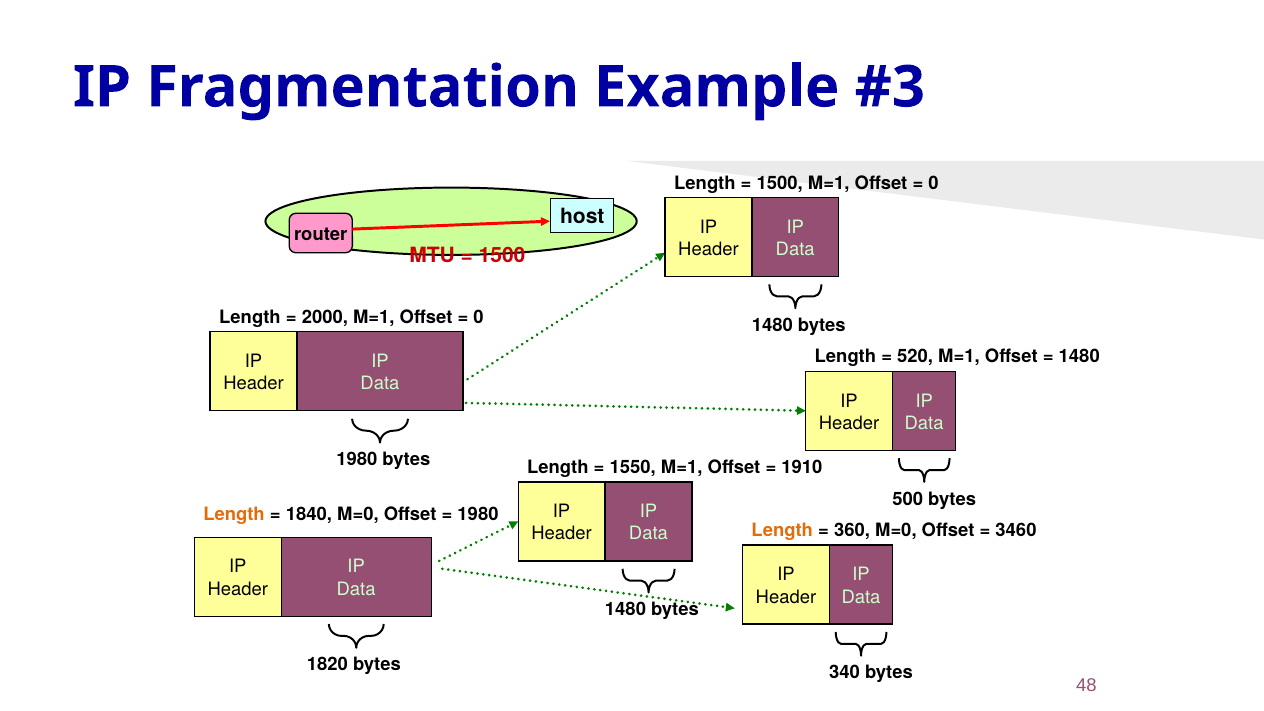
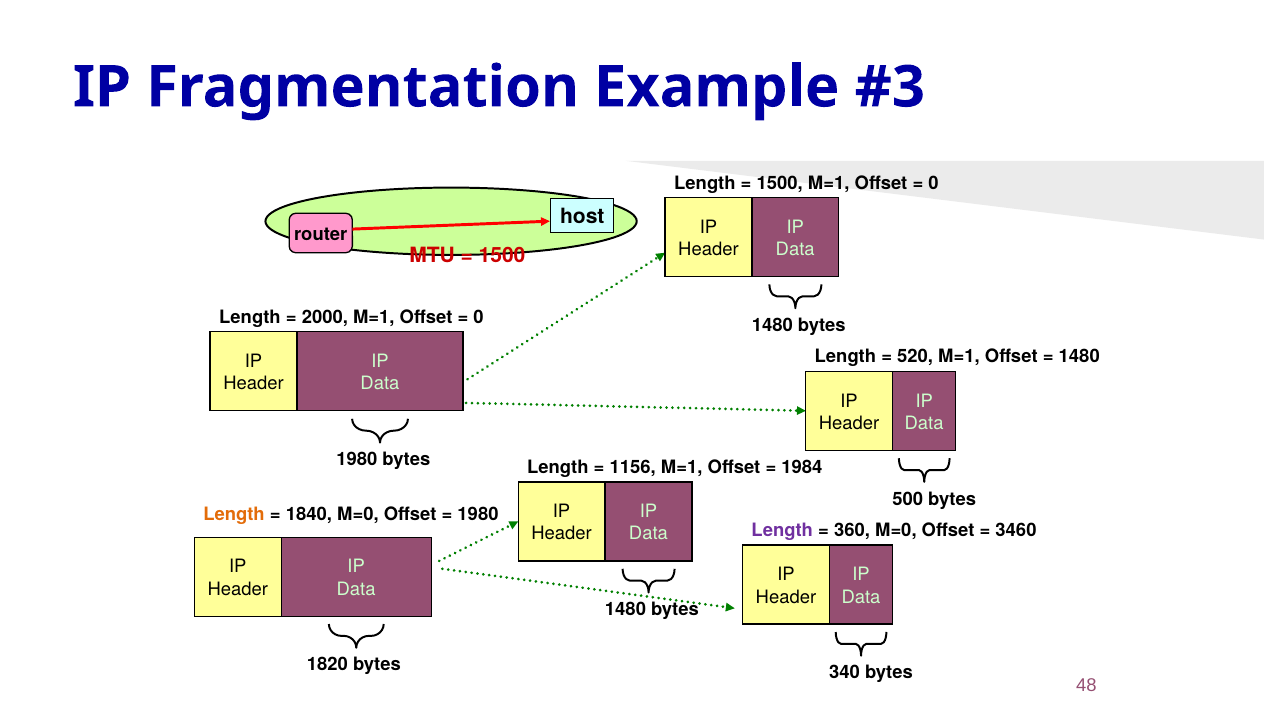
1550: 1550 -> 1156 (633, 467)
1910: 1910 -> 1984 (802, 467)
Length colour: orange -> purple (782, 531)
